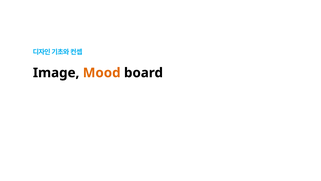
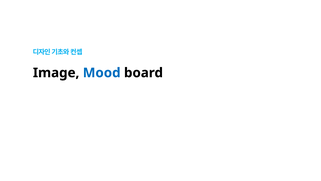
Mood colour: orange -> blue (102, 73)
